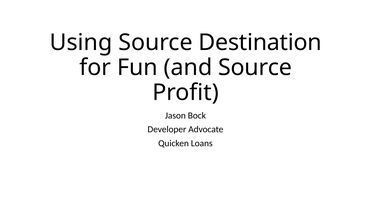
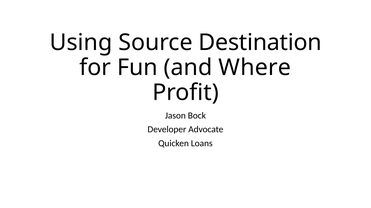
and Source: Source -> Where (255, 68)
